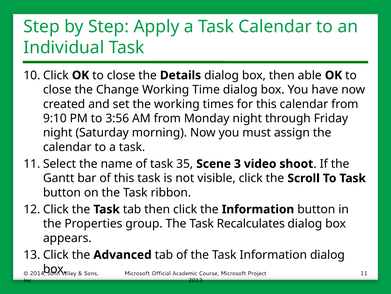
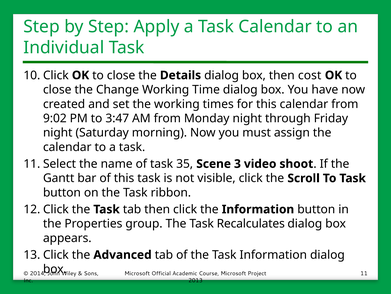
able: able -> cost (310, 75)
9:10: 9:10 -> 9:02 (55, 118)
3:56: 3:56 -> 3:47 (117, 118)
